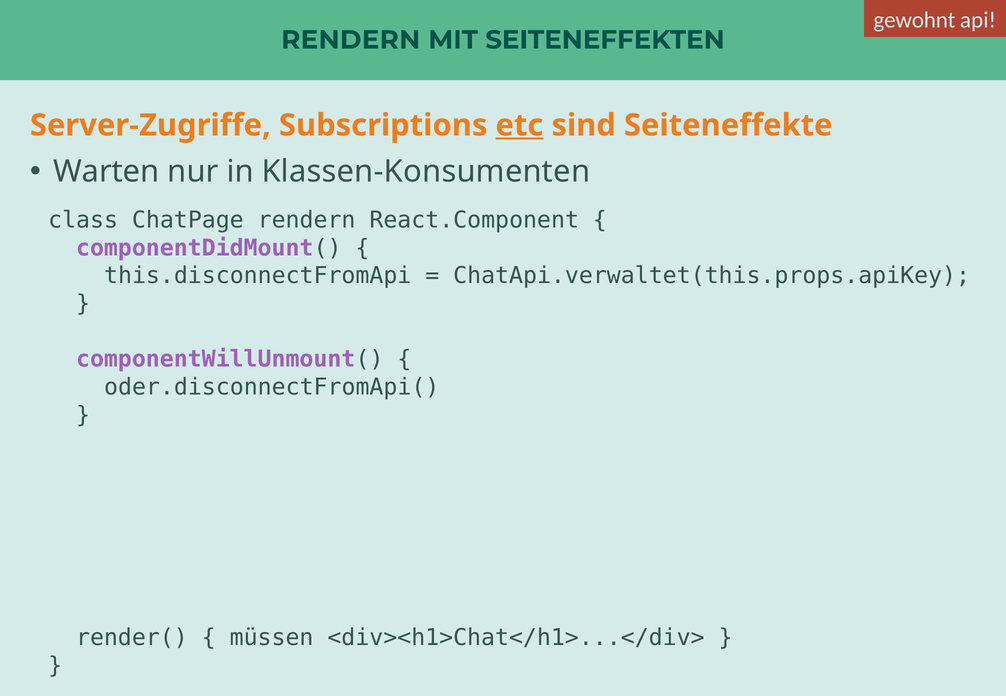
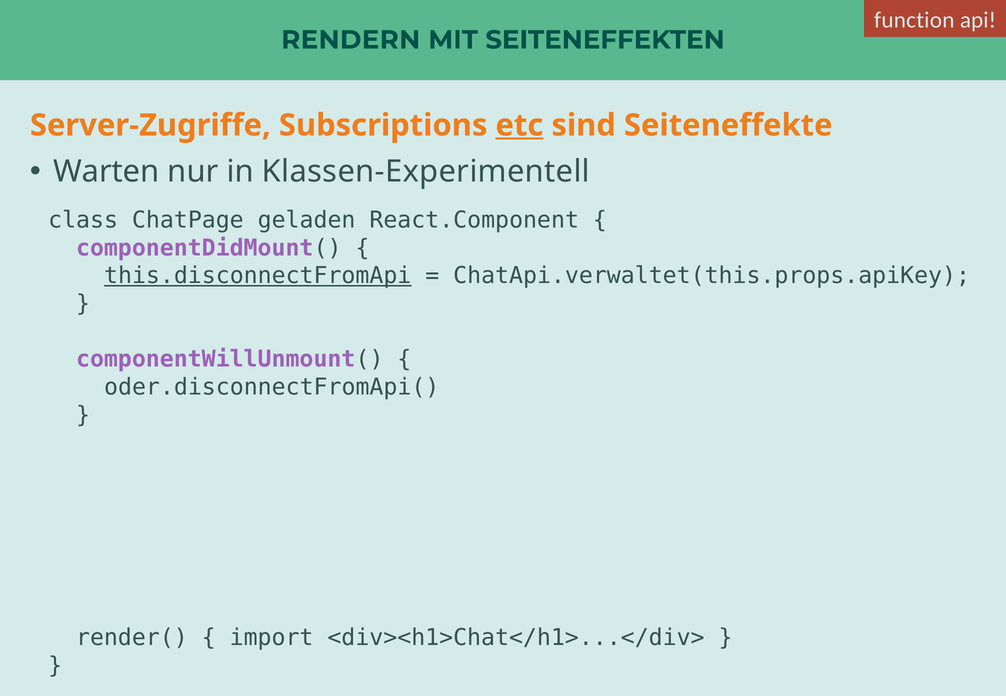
gewohnt: gewohnt -> function (914, 20)
Klassen-Konsumenten: Klassen-Konsumenten -> Klassen-Experimentell (426, 172)
ChatPage rendern: rendern -> geladen (307, 220)
this.disconnectFromApi underline: none -> present (258, 276)
müssen: müssen -> import (272, 638)
